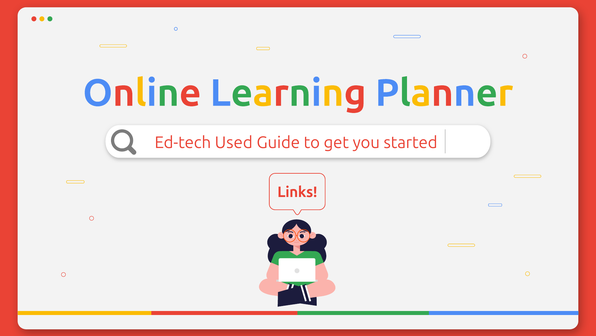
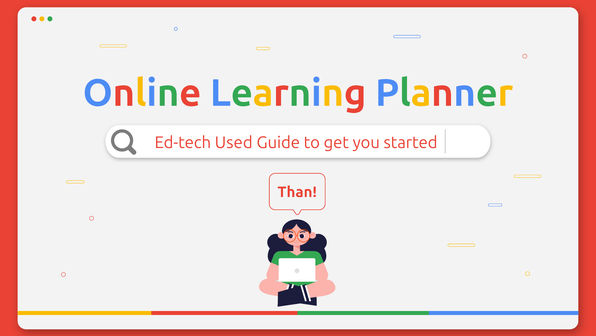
Links: Links -> Than (297, 192)
